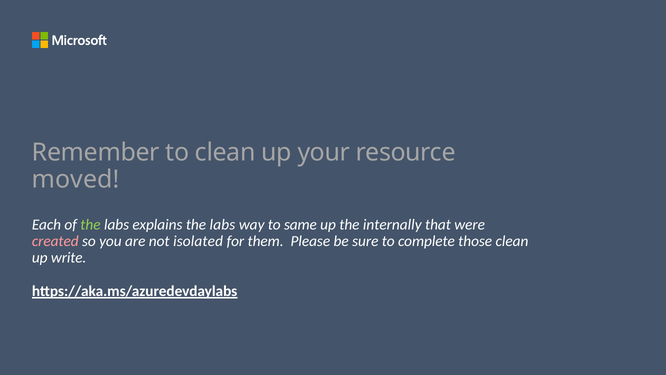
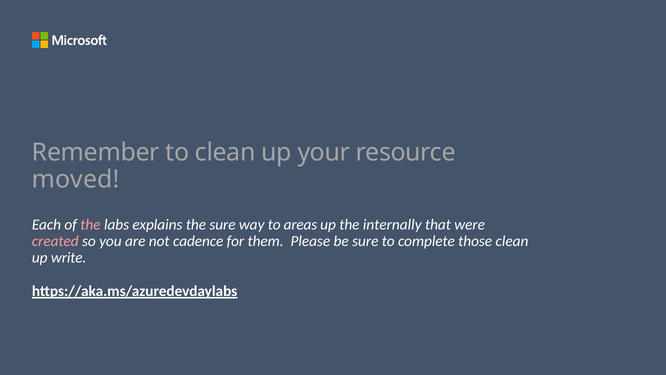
the colour: light green -> pink (90, 225)
explains the labs: labs -> sure (223, 225)
same: same -> areas (300, 225)
isolated: isolated -> cadence (198, 241)
